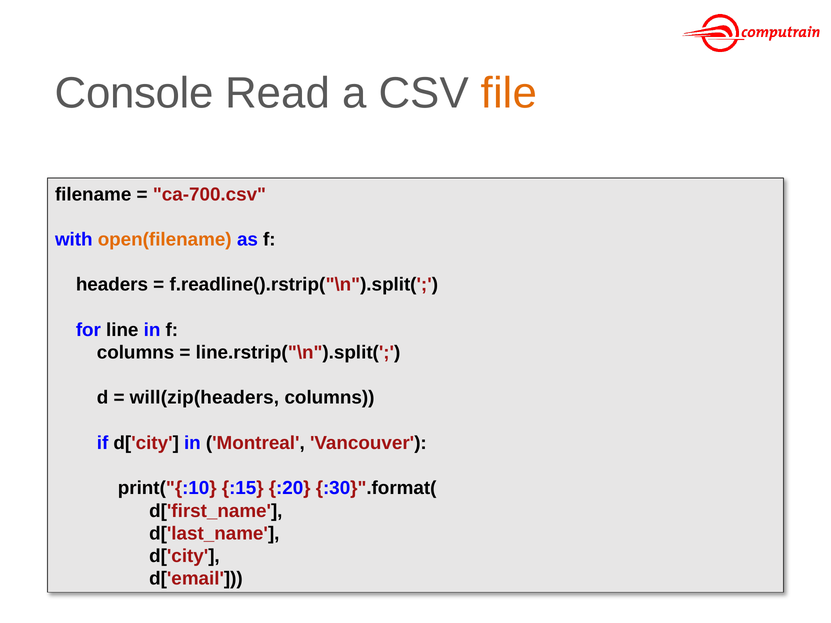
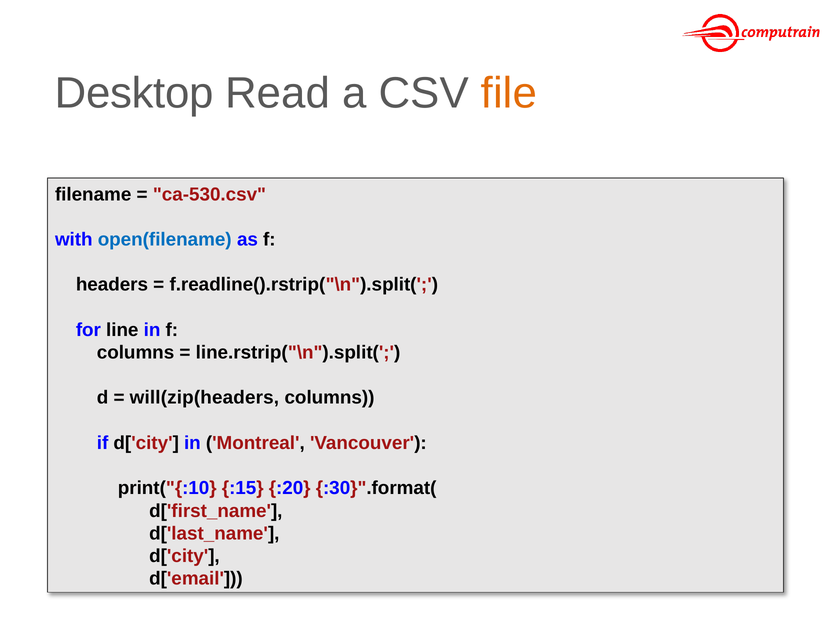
Console: Console -> Desktop (134, 93)
ca-700.csv: ca-700.csv -> ca-530.csv (209, 194)
open(filename colour: orange -> blue (165, 240)
